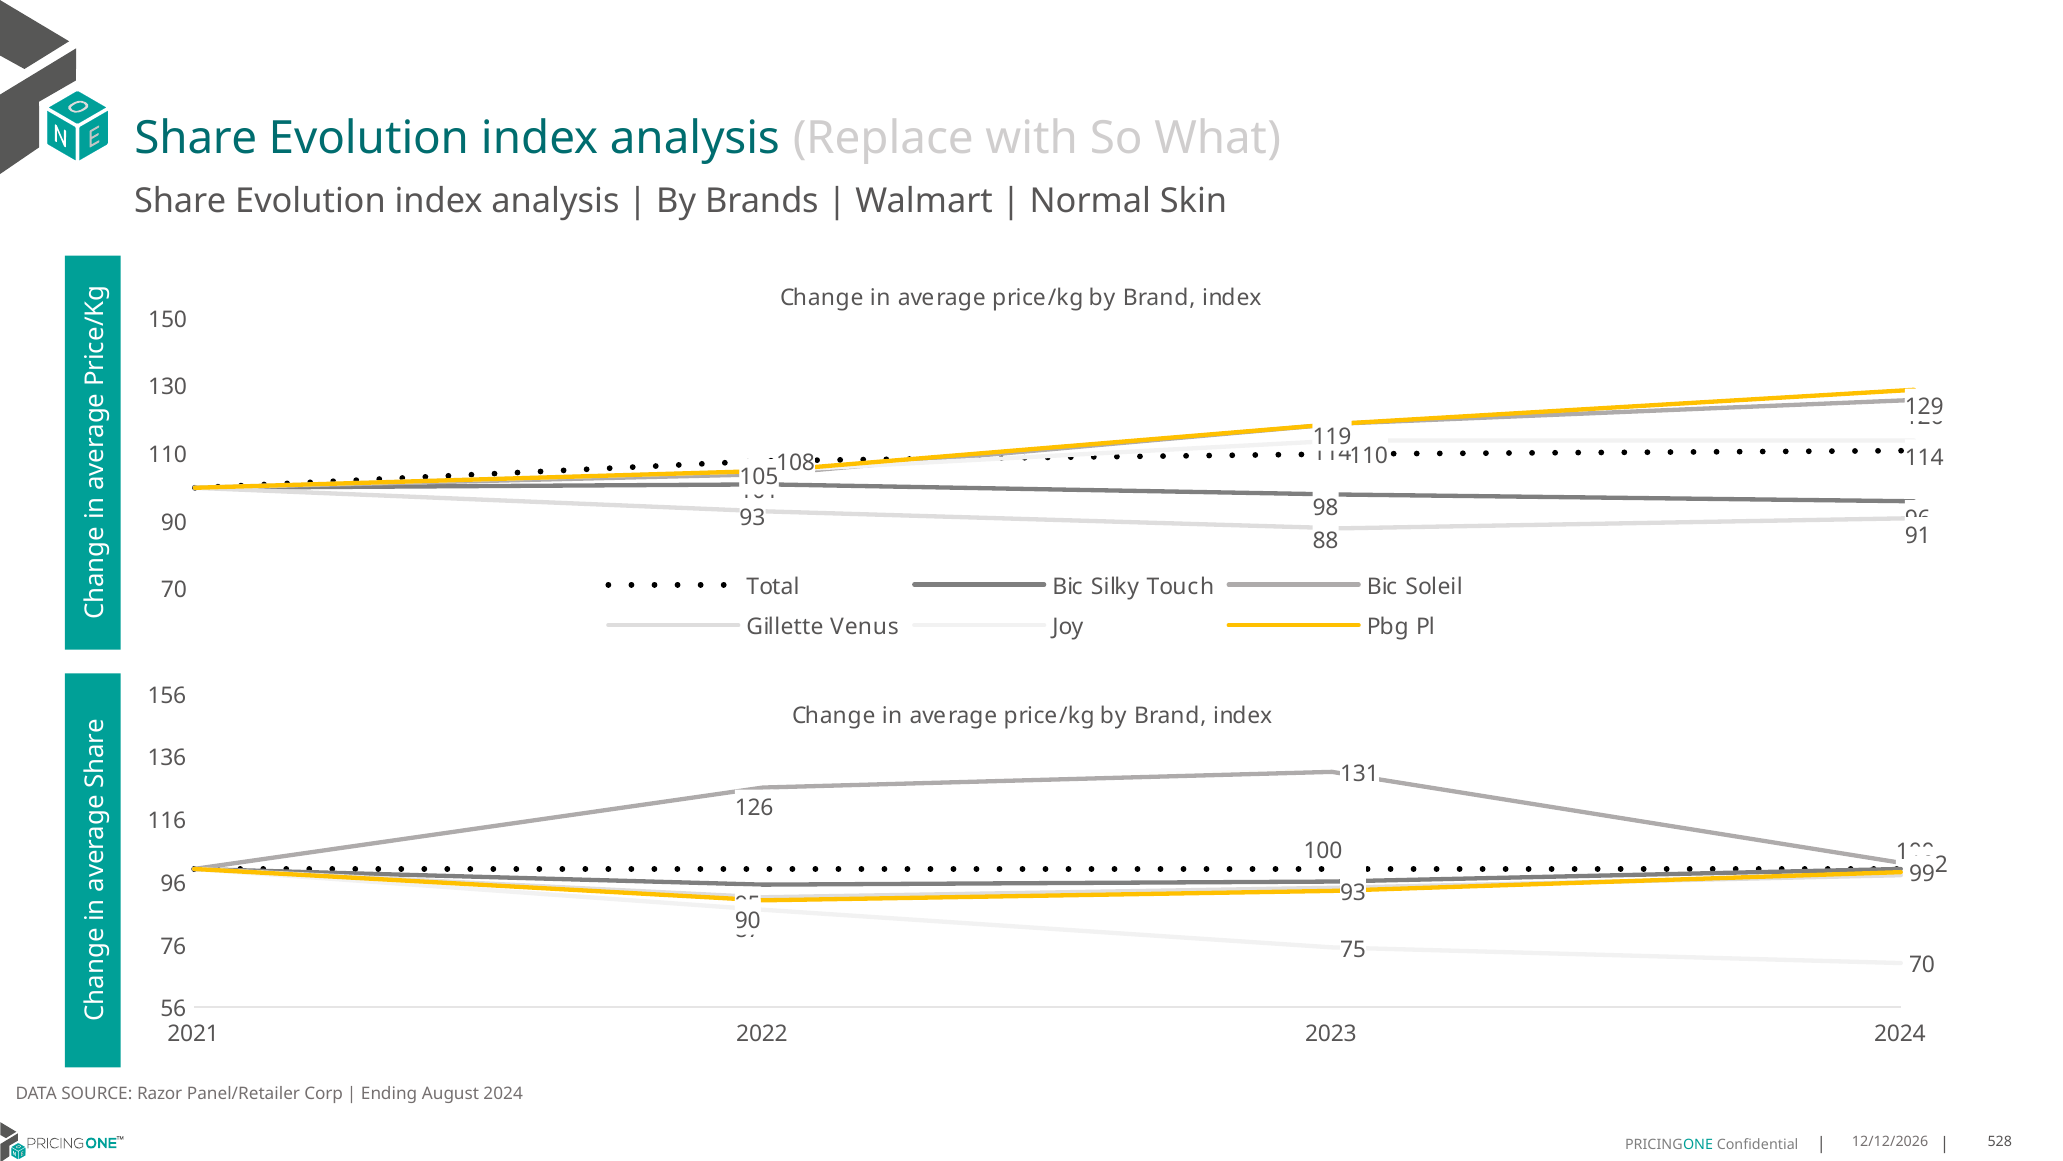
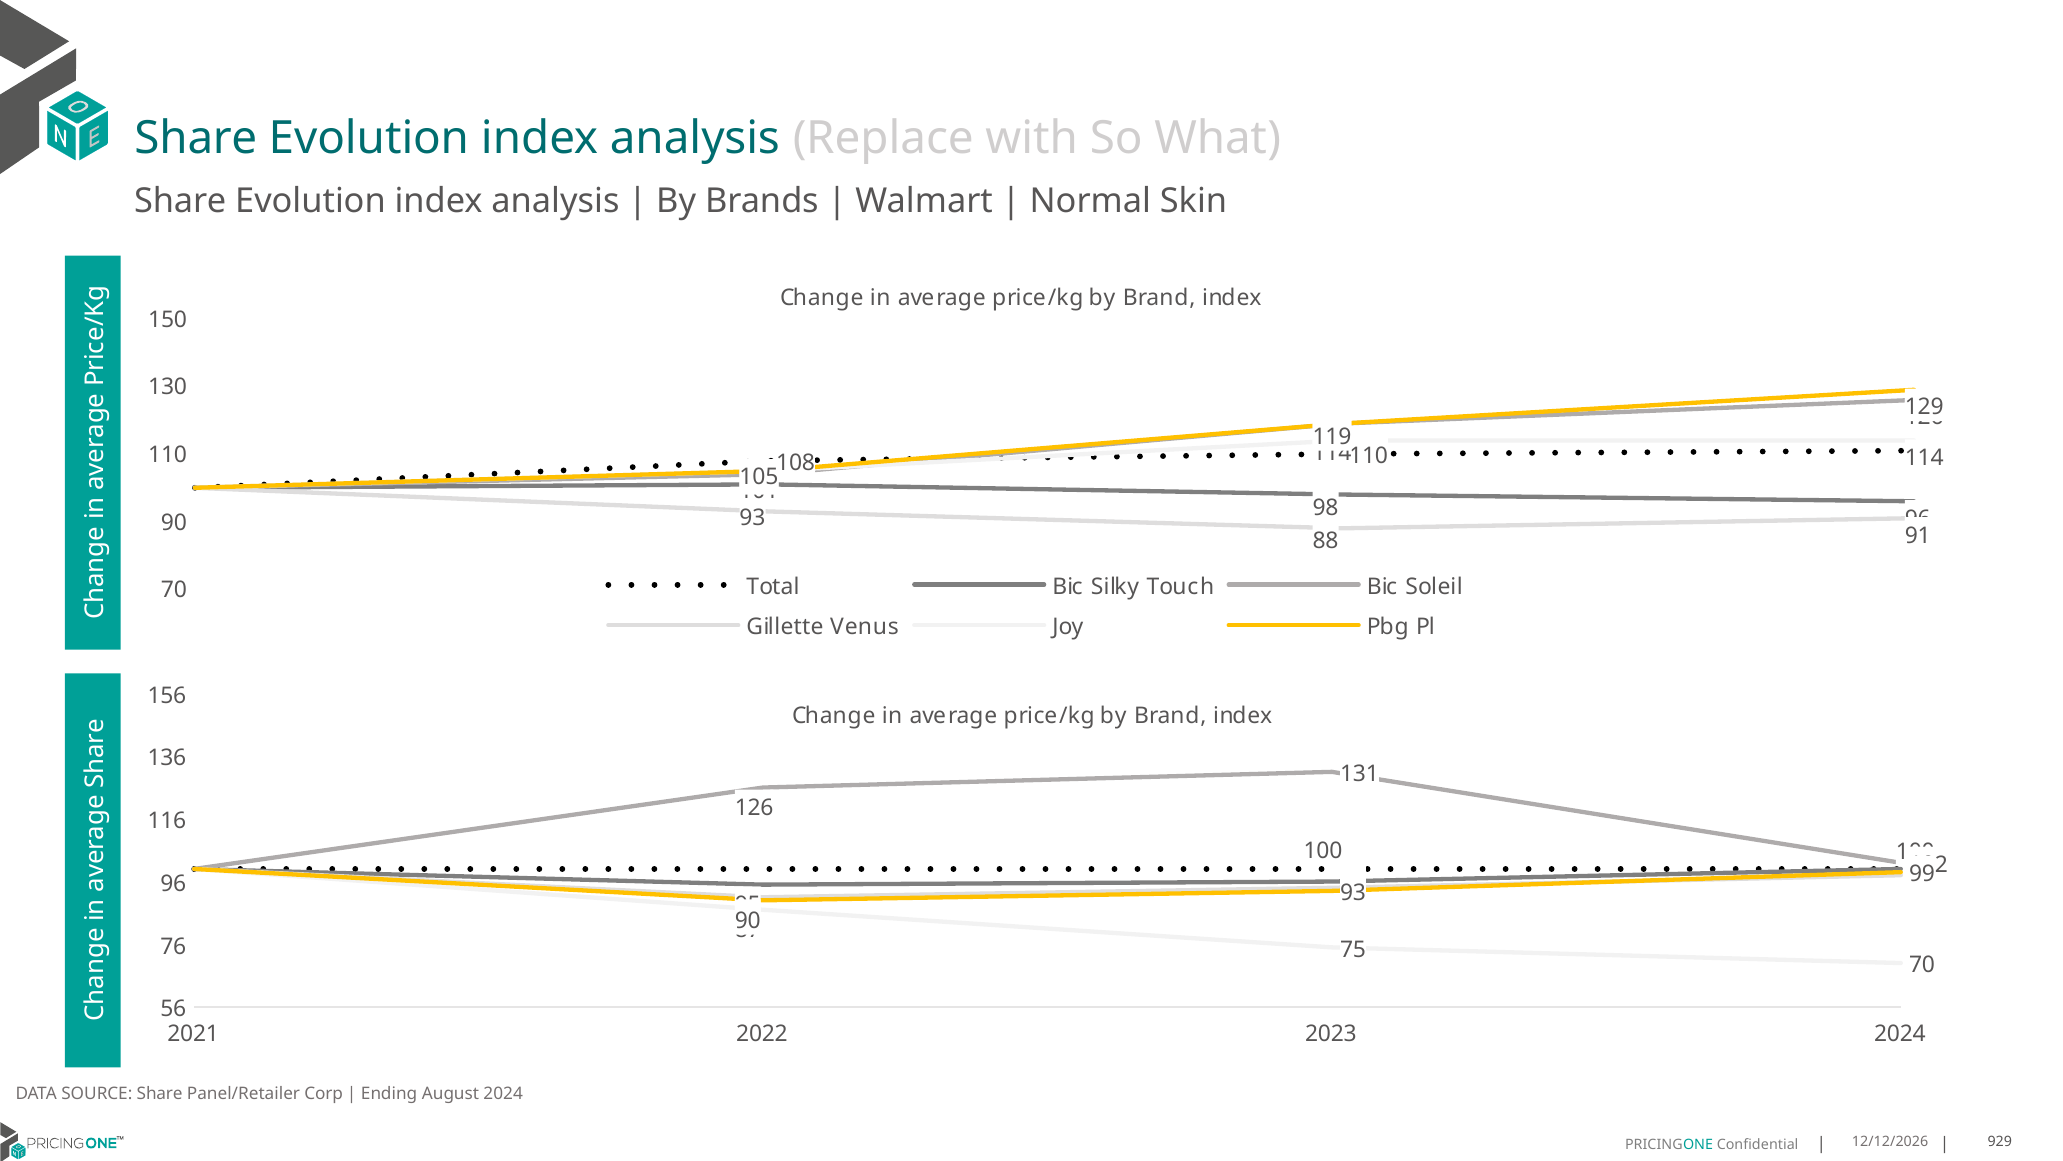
SOURCE Razor: Razor -> Share (160, 1093)
528: 528 -> 929 (2000, 1141)
